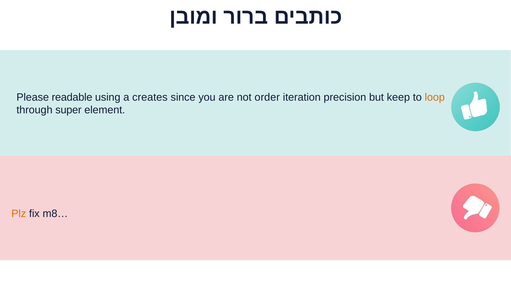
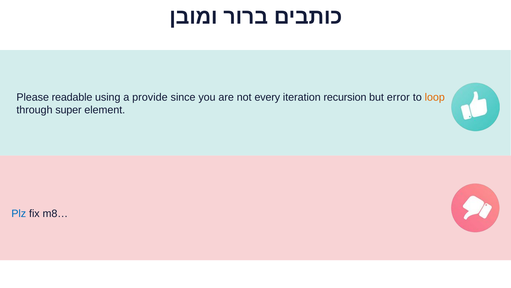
creates: creates -> provide (150, 97)
order: order -> every (267, 97)
precision: precision -> recursion (345, 97)
keep: keep -> error (398, 97)
Plz colour: orange -> blue (19, 213)
